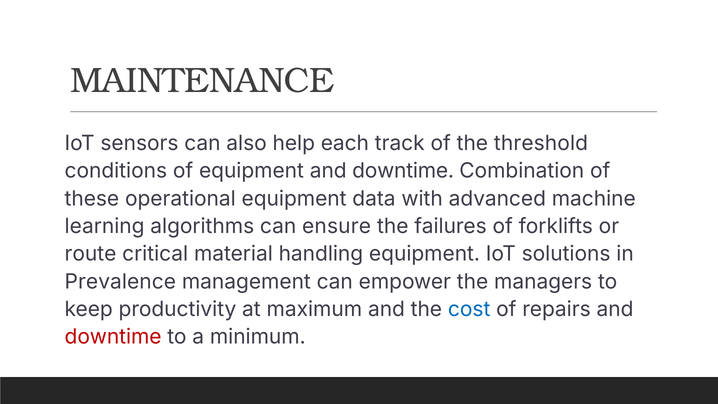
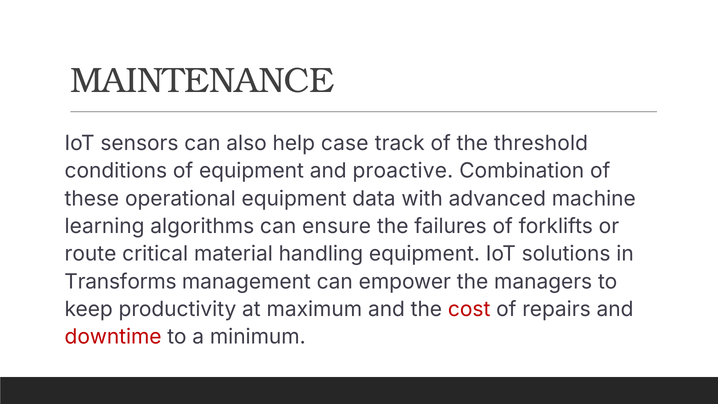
each: each -> case (345, 143)
equipment and downtime: downtime -> proactive (403, 171)
Prevalence: Prevalence -> Transforms (120, 282)
cost colour: blue -> red (469, 309)
